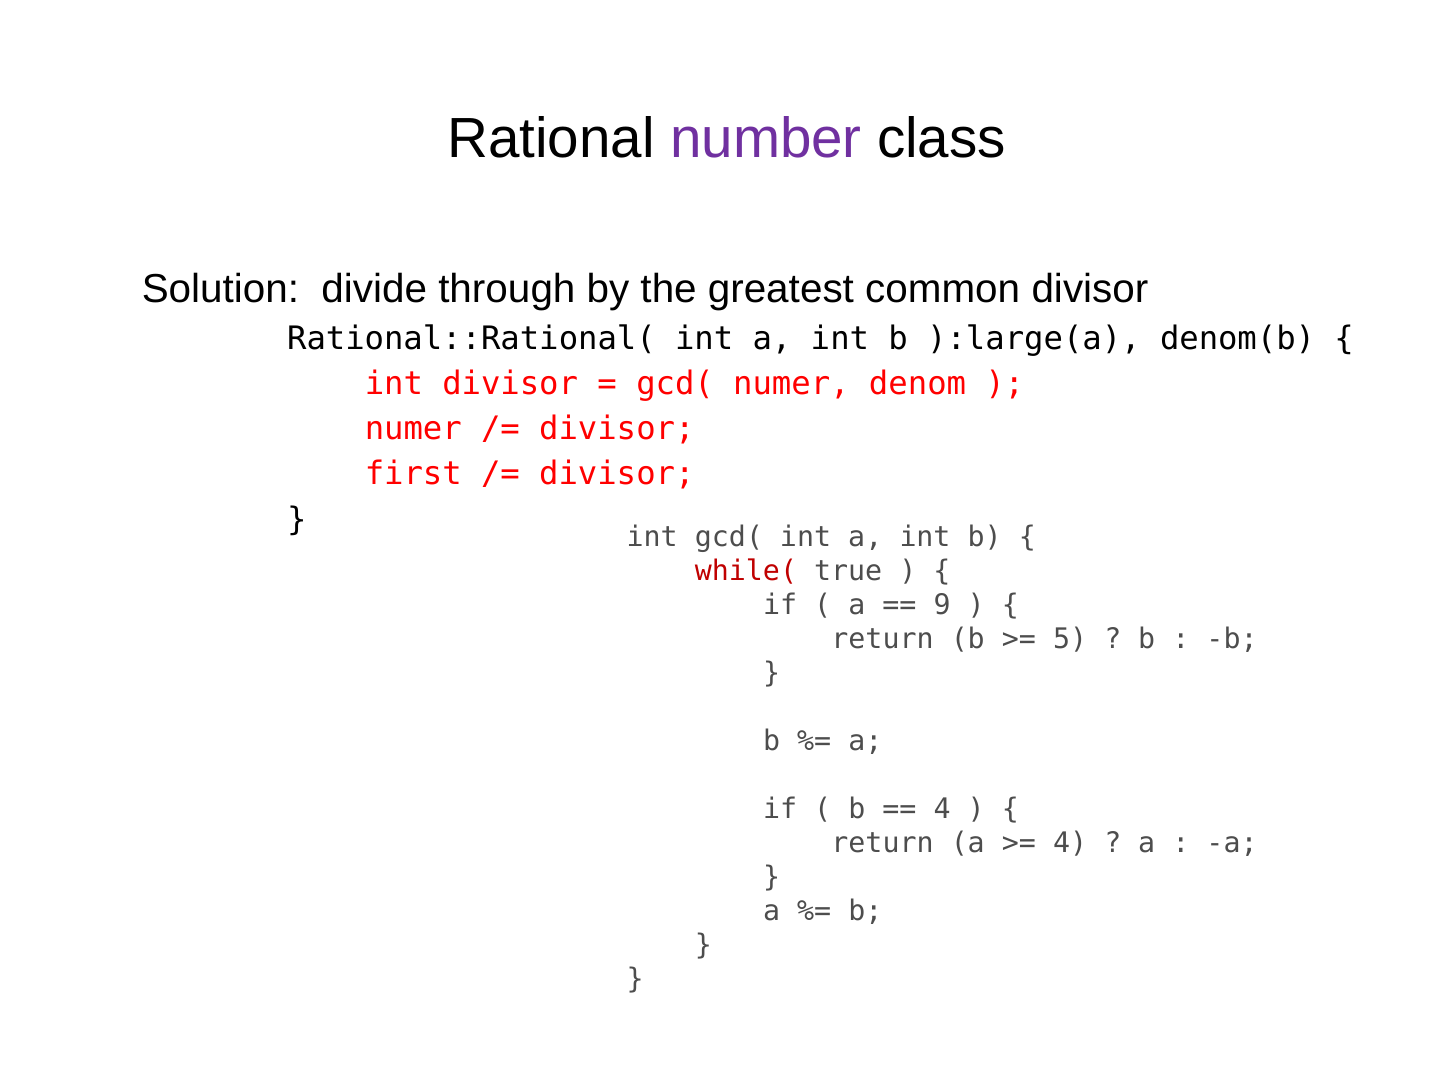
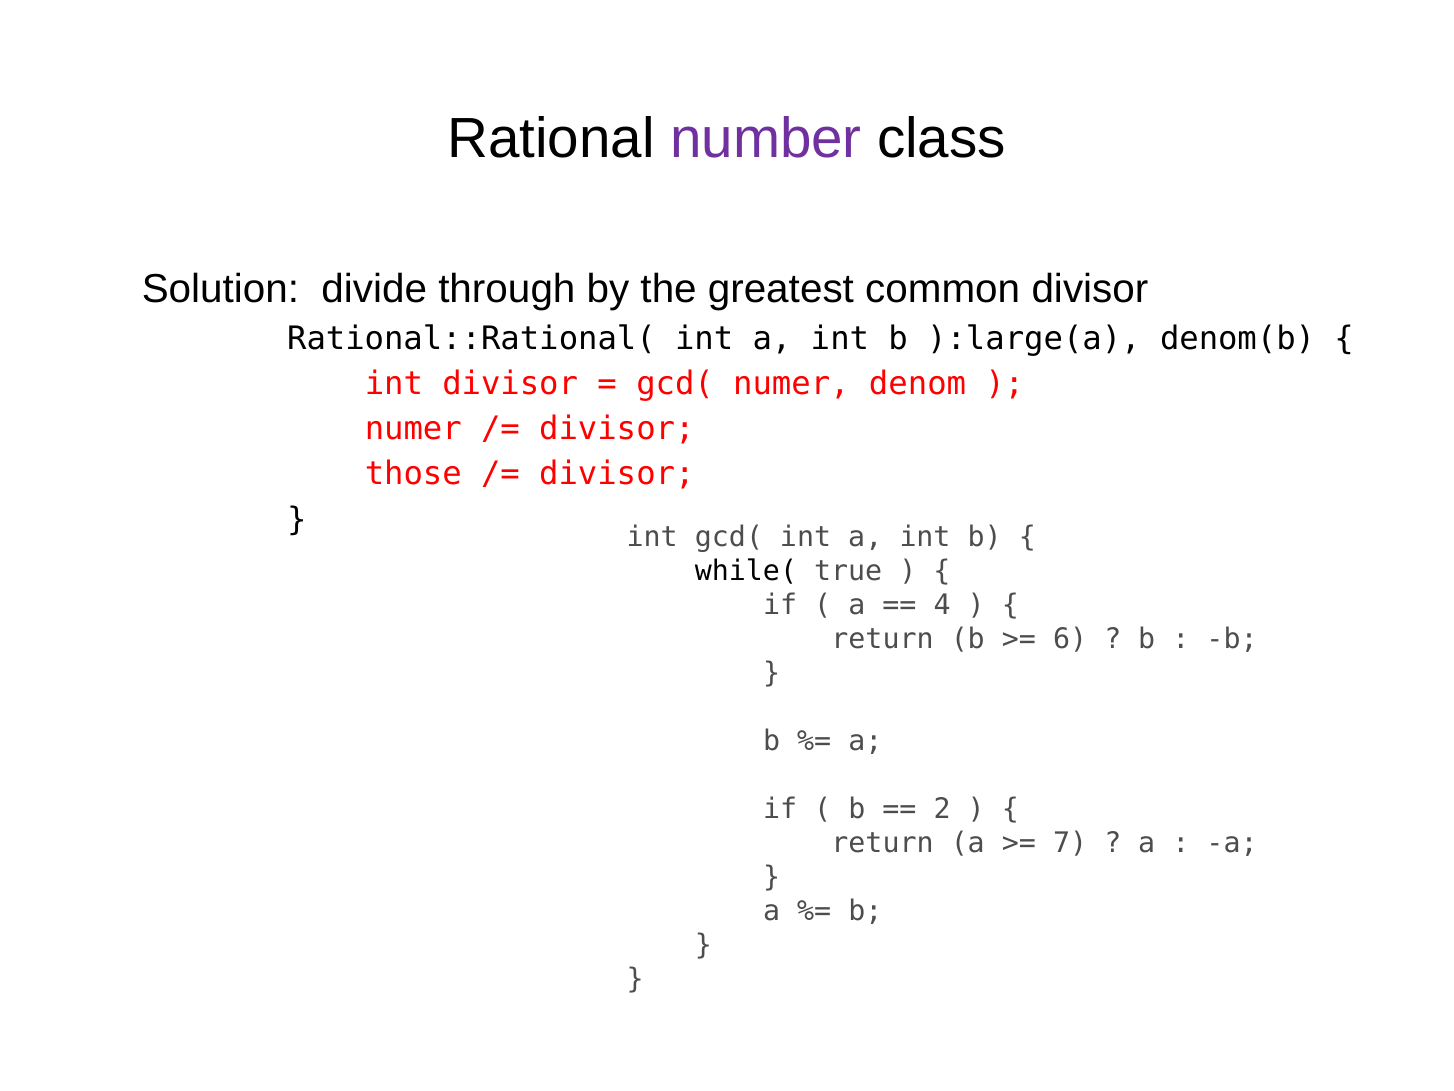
first: first -> those (413, 474)
while( colour: red -> black (746, 571)
9: 9 -> 4 (942, 605)
5: 5 -> 6 (1070, 639)
4: 4 -> 2 (942, 809)
4: 4 -> 7 (1070, 842)
